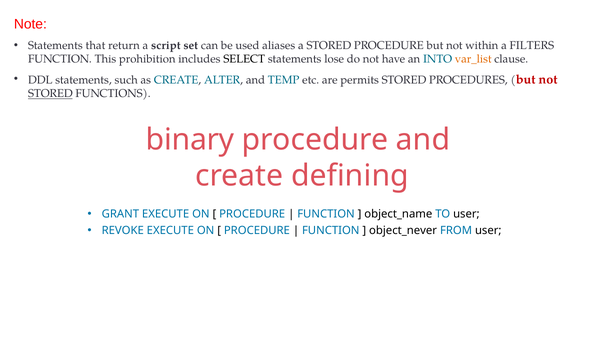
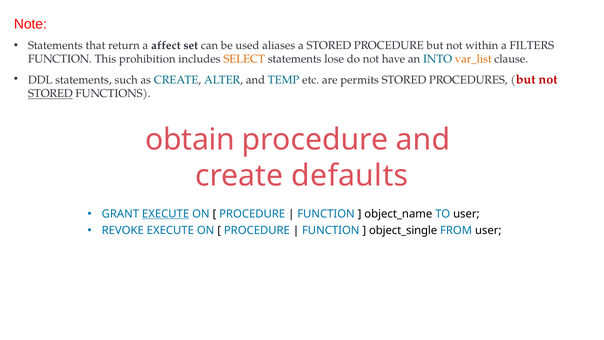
script: script -> affect (166, 45)
SELECT colour: black -> orange (244, 59)
binary: binary -> obtain (190, 139)
defining: defining -> defaults (350, 176)
EXECUTE underline: none -> present (166, 214)
object_never: object_never -> object_single (403, 230)
